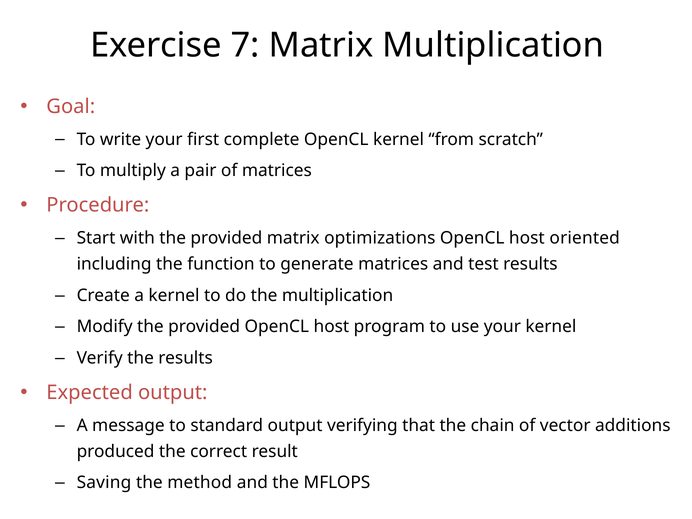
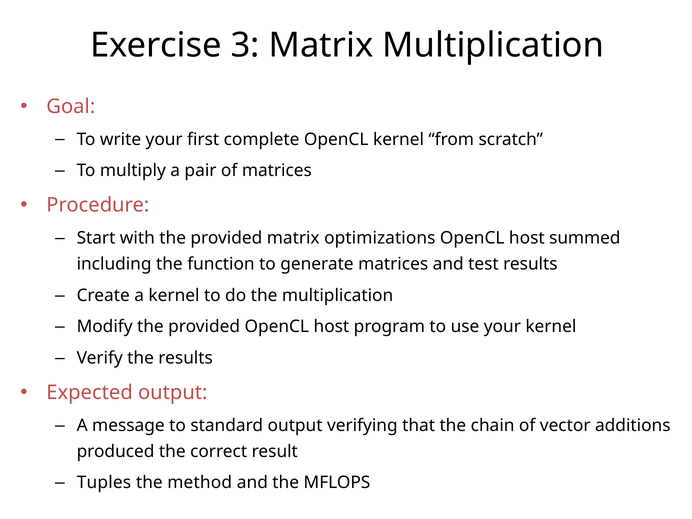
7: 7 -> 3 (245, 45)
oriented: oriented -> summed (585, 238)
Saving: Saving -> Tuples (104, 483)
